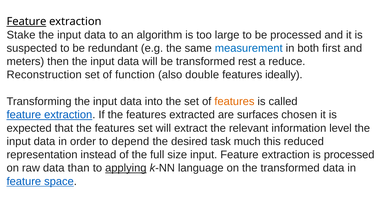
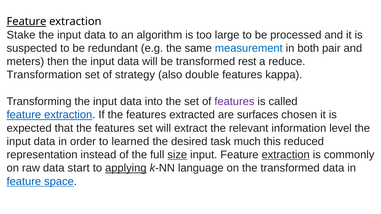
first: first -> pair (331, 48)
Reconstruction: Reconstruction -> Transformation (44, 75)
function: function -> strategy (135, 75)
ideally: ideally -> kappa (284, 75)
features colour: orange -> purple (234, 102)
depend: depend -> learned (130, 142)
size underline: none -> present (177, 155)
extraction underline: none -> present (286, 155)
is processed: processed -> commonly (349, 155)
than: than -> start (79, 168)
